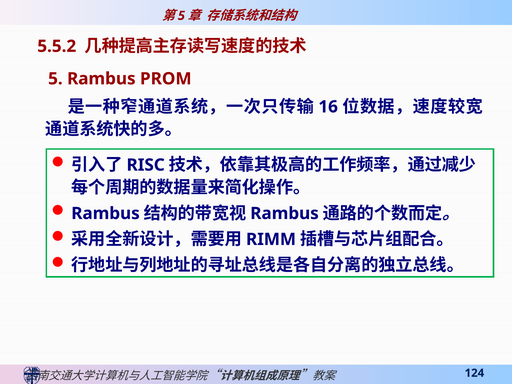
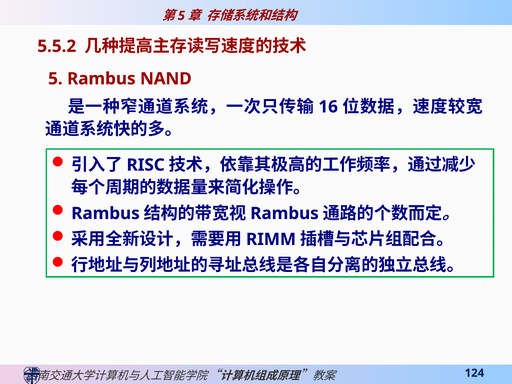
PROM: PROM -> NAND (166, 79)
